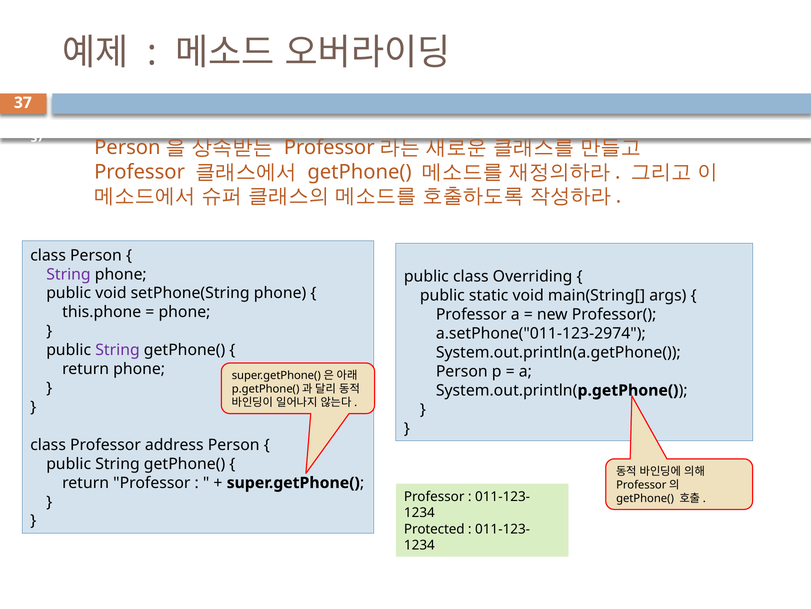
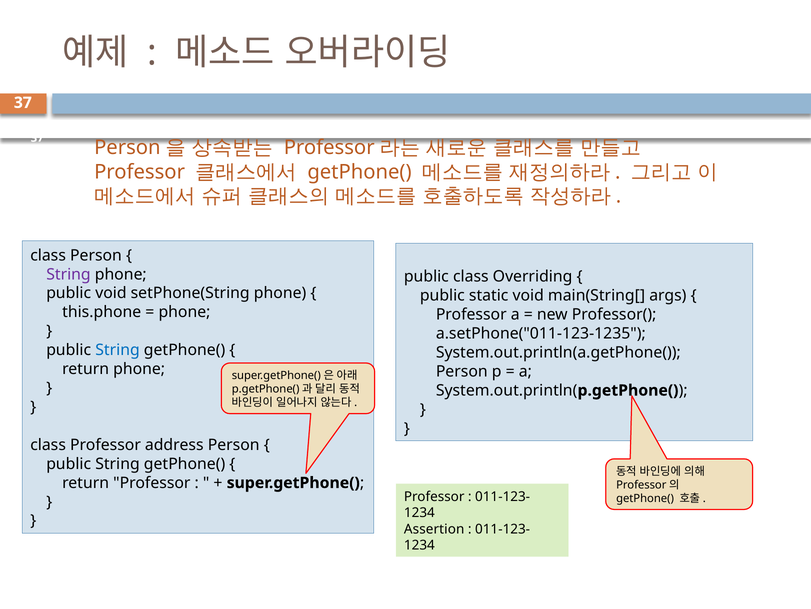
a.setPhone("011-123-2974: a.setPhone("011-123-2974 -> a.setPhone("011-123-1235 (541, 333)
String colour: purple -> blue (118, 350)
Protected: Protected -> Assertion (434, 529)
